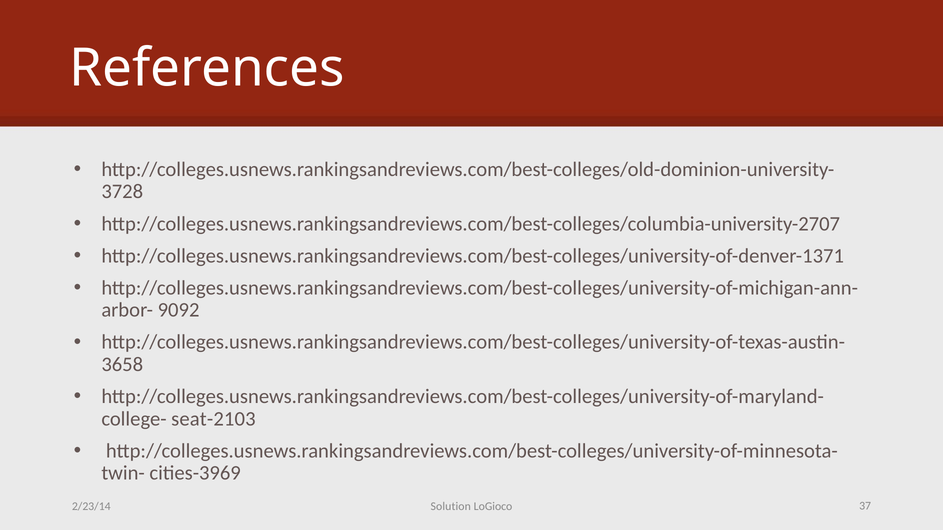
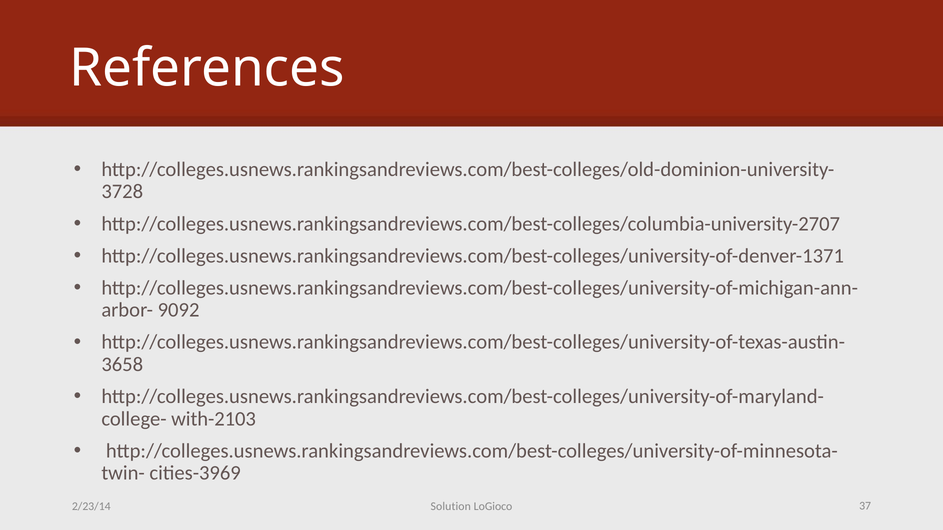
seat-2103: seat-2103 -> with-2103 (214, 419)
